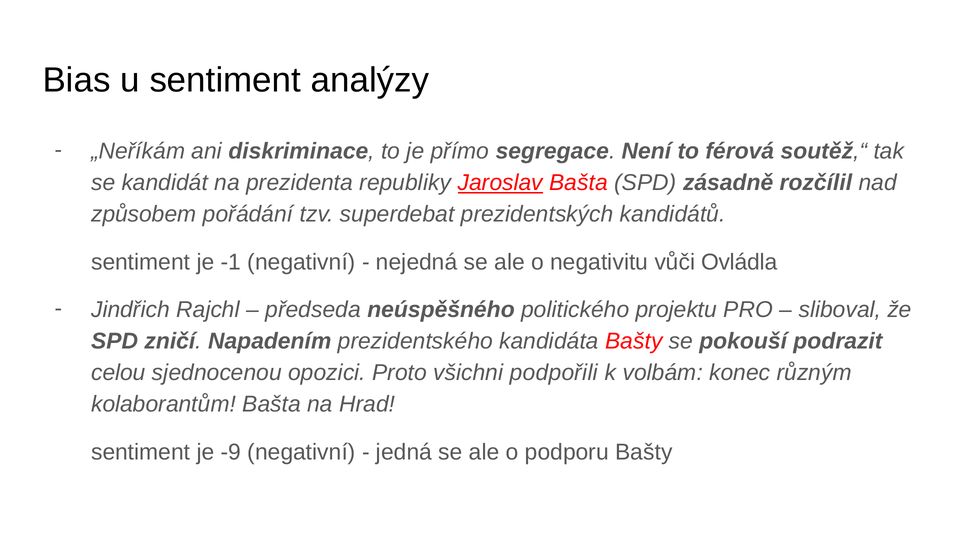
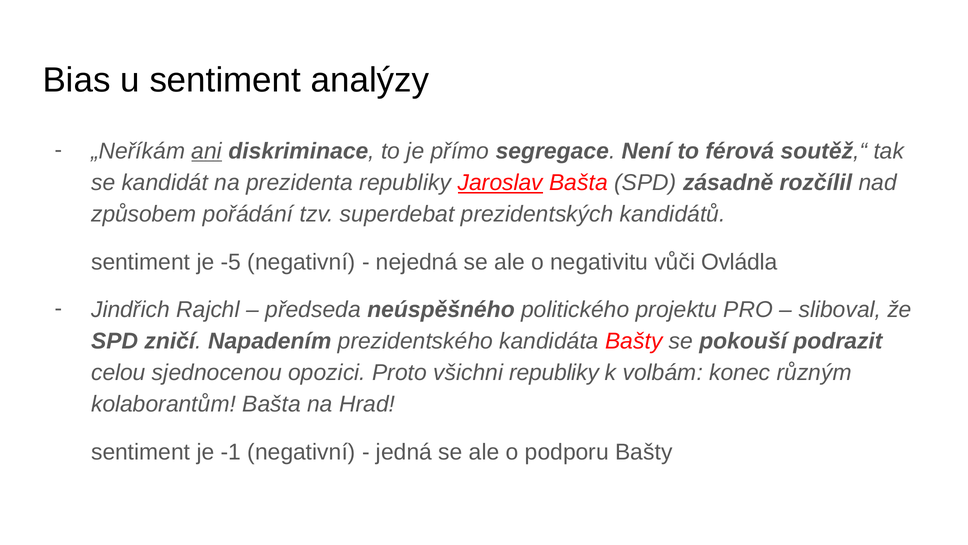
ani underline: none -> present (207, 151)
-1: -1 -> -5 (231, 262)
všichni podpořili: podpořili -> republiky (554, 372)
-9: -9 -> -1 (231, 452)
